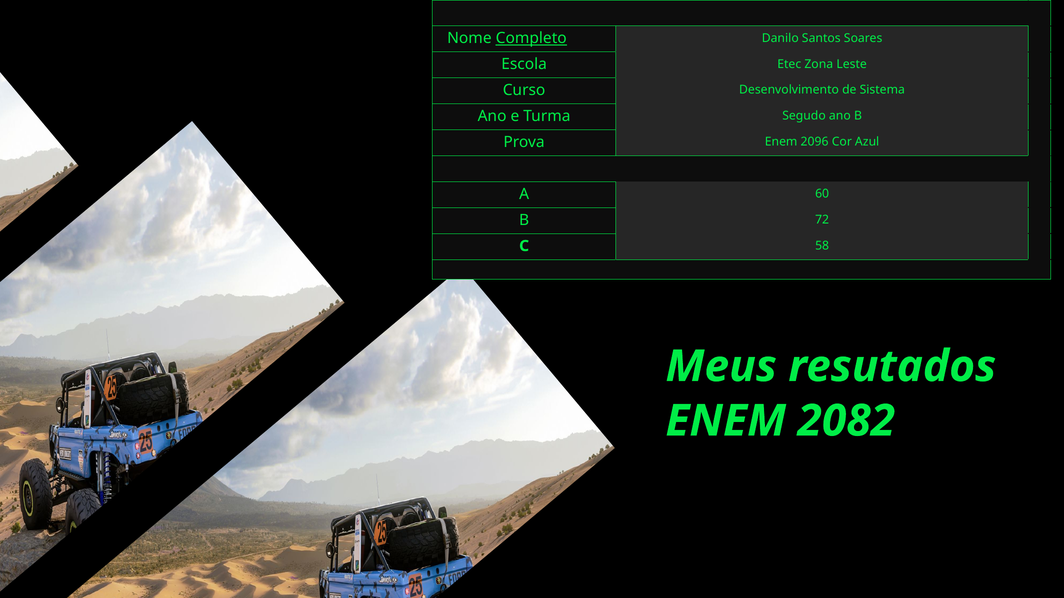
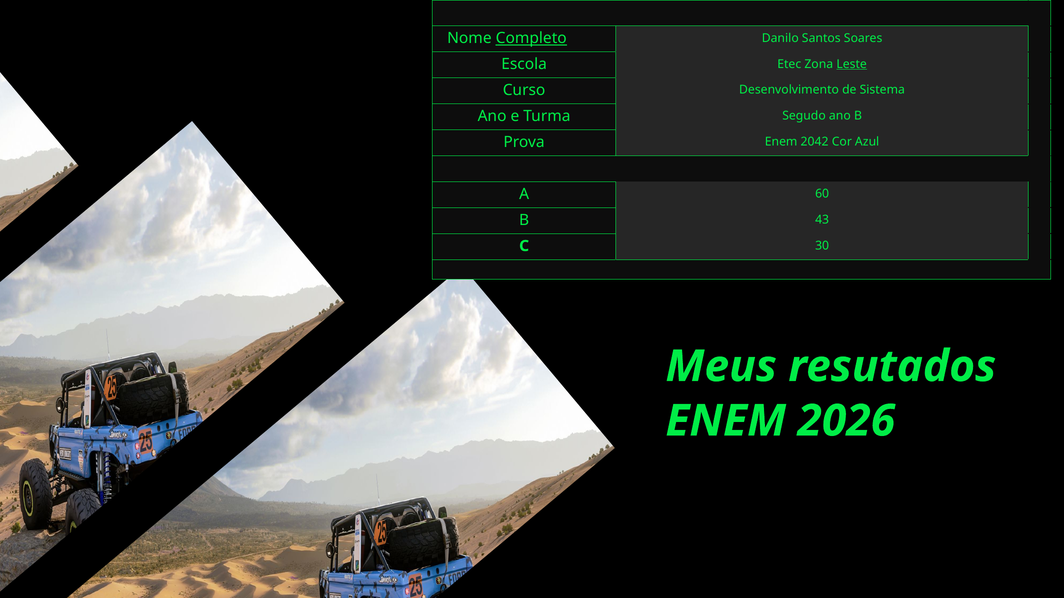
Leste underline: none -> present (852, 64)
2096: 2096 -> 2042 (815, 142)
72: 72 -> 43 (822, 220)
58: 58 -> 30 (822, 246)
2082: 2082 -> 2026 (846, 421)
